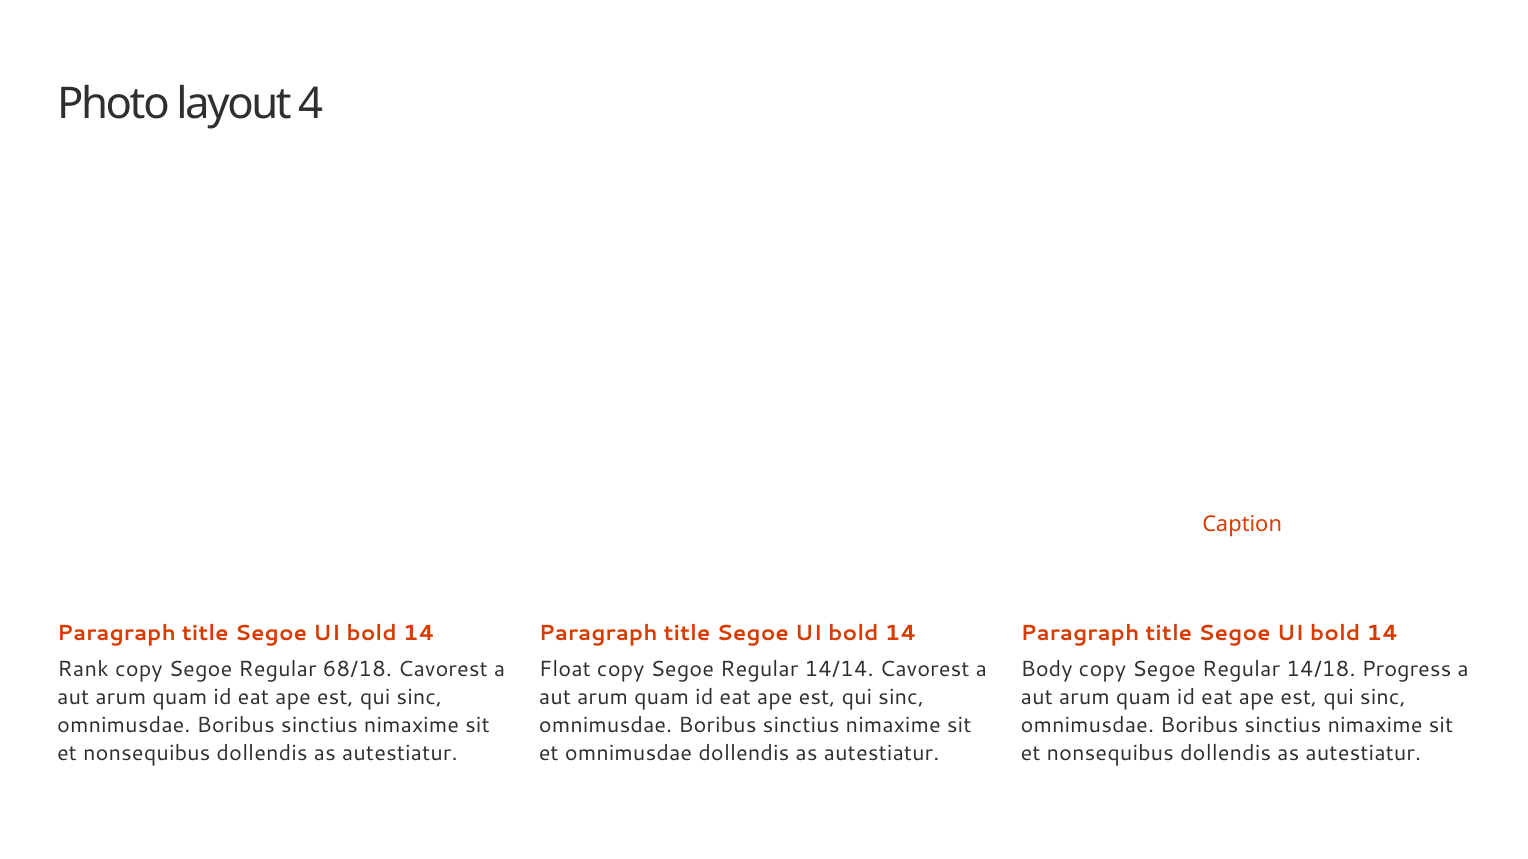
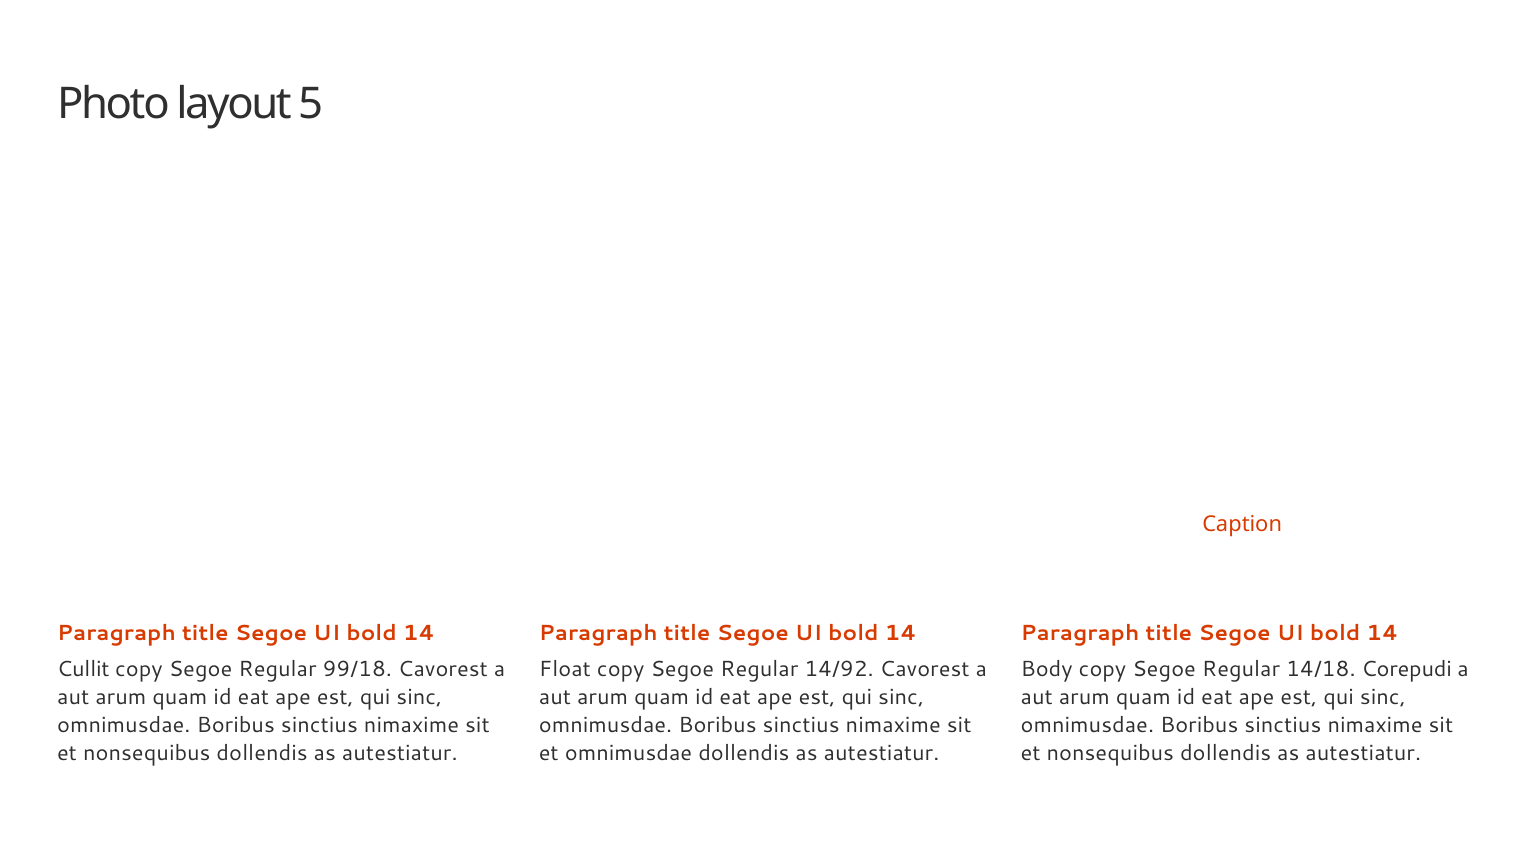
4: 4 -> 5 (311, 105)
Rank: Rank -> Cullit (83, 669)
68/18: 68/18 -> 99/18 (357, 669)
14/14: 14/14 -> 14/92 (839, 669)
Progress: Progress -> Corepudi (1407, 669)
